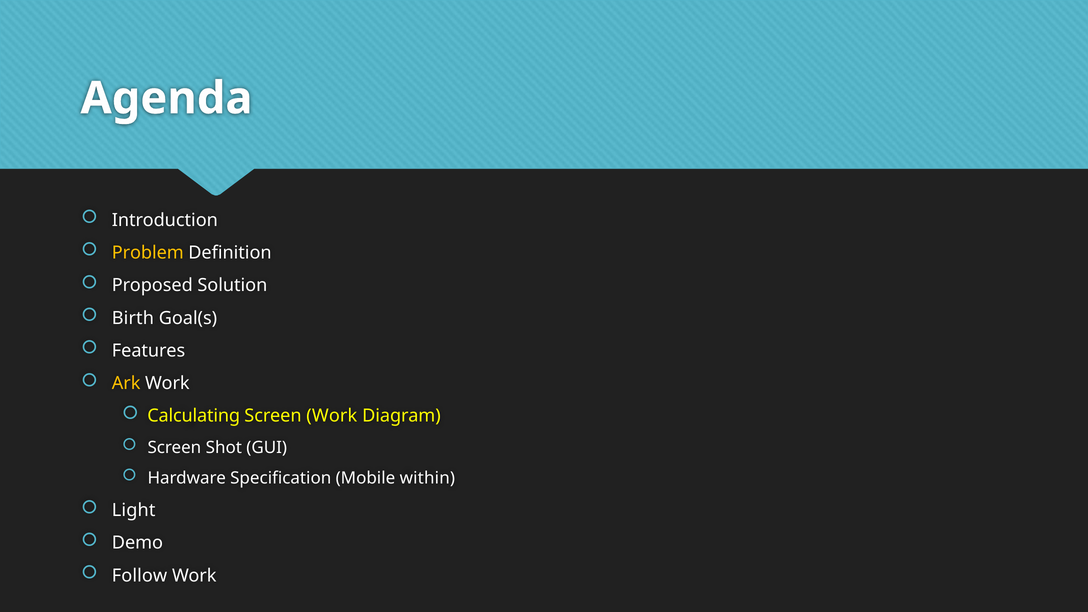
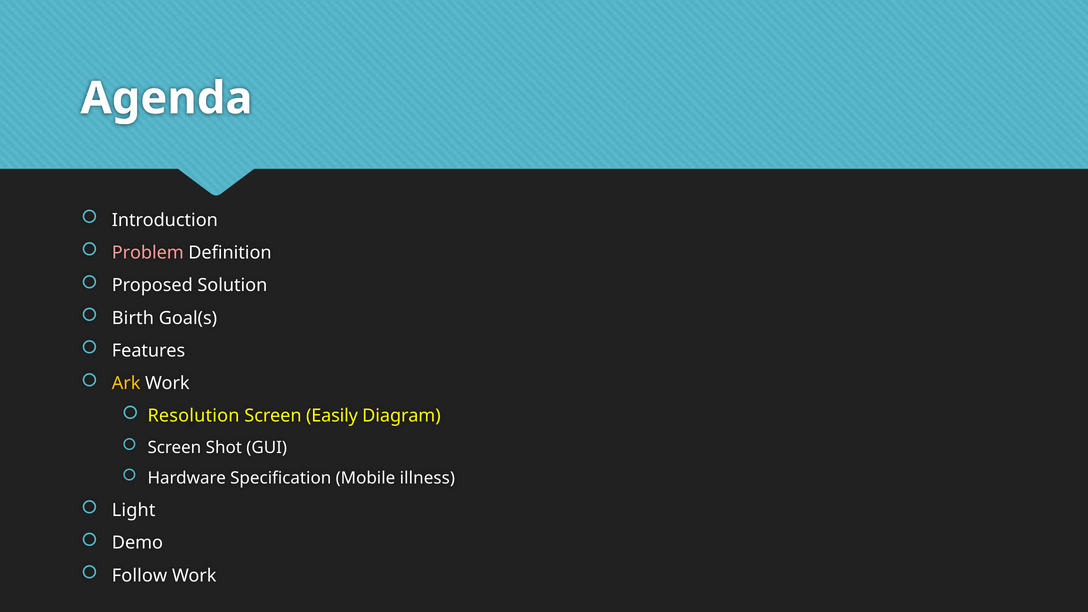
Problem colour: yellow -> pink (148, 253)
Calculating: Calculating -> Resolution (194, 416)
Screen Work: Work -> Easily (332, 416)
within: within -> illness (427, 478)
